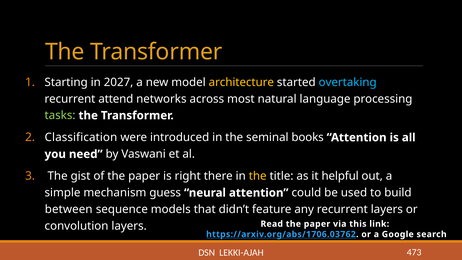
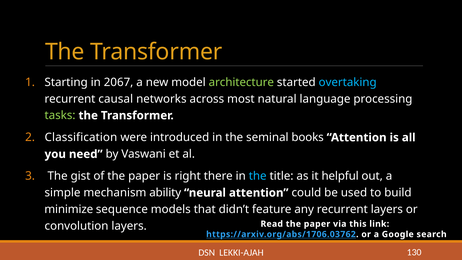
2027: 2027 -> 2067 (119, 82)
architecture colour: yellow -> light green (241, 82)
attend: attend -> causal (116, 99)
the colour: yellow -> light blue (258, 176)
guess: guess -> ability (165, 193)
between: between -> minimize (69, 209)
473: 473 -> 130 (414, 252)
